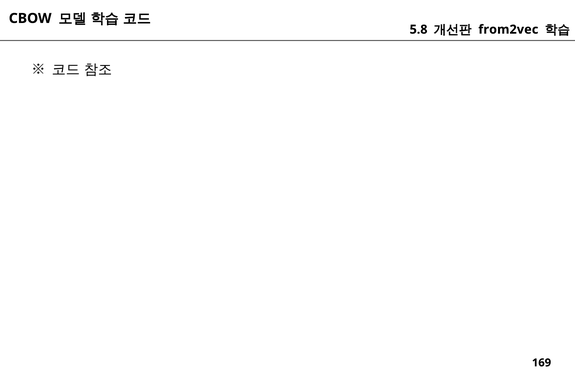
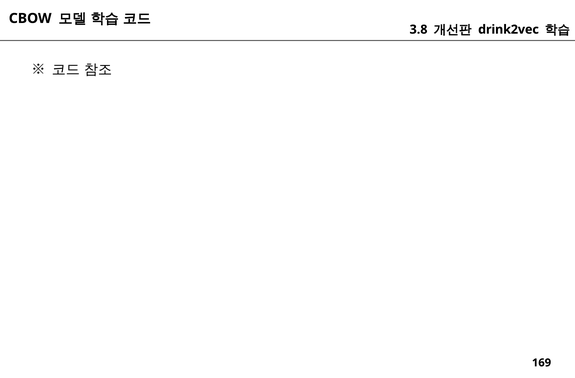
5.8: 5.8 -> 3.8 (419, 29)
from2vec: from2vec -> drink2vec (508, 29)
